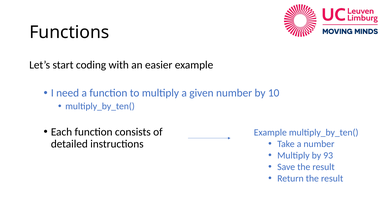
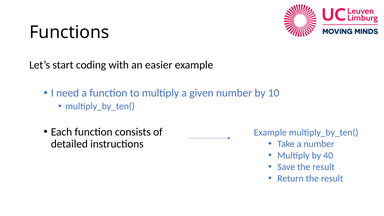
93: 93 -> 40 (328, 155)
